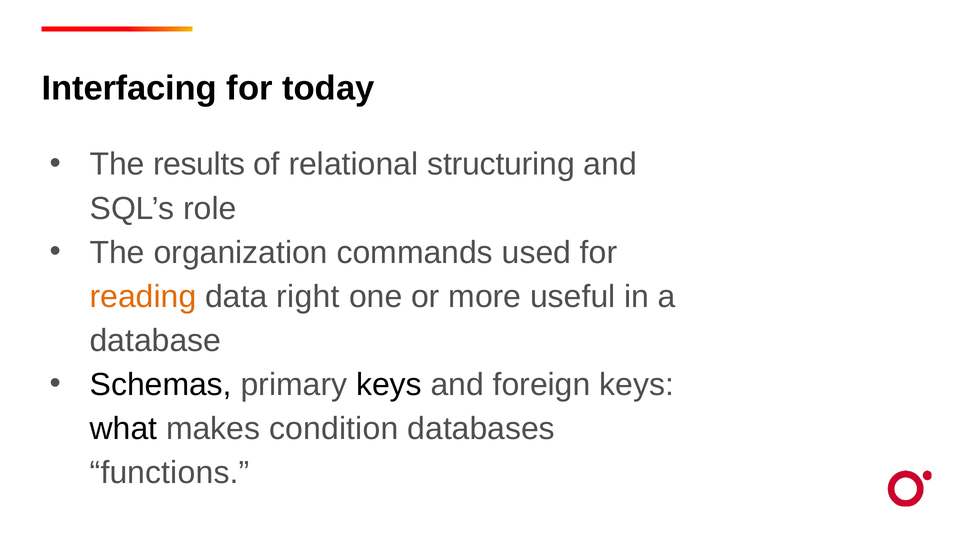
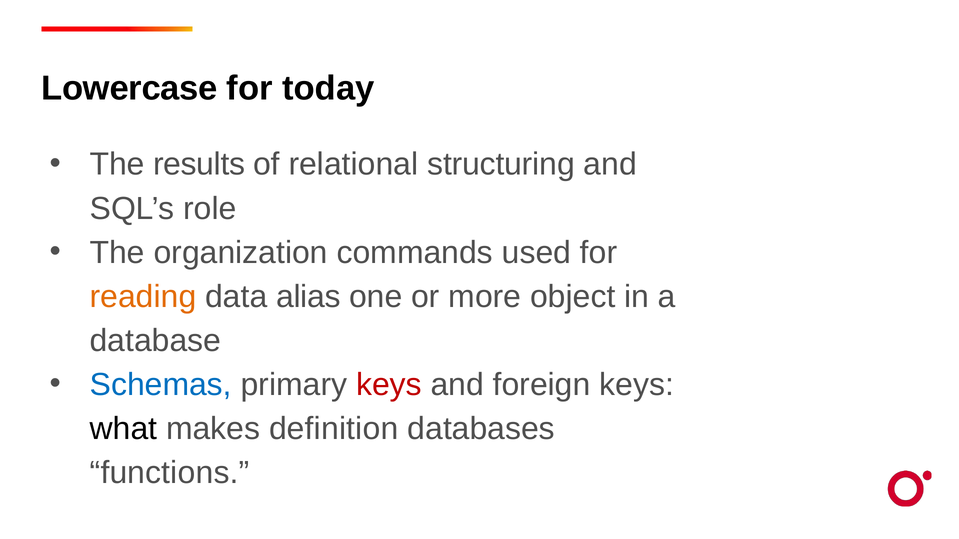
Interfacing: Interfacing -> Lowercase (129, 89)
right: right -> alias (308, 297)
useful: useful -> object (573, 297)
Schemas colour: black -> blue (161, 385)
keys colour: black -> red (389, 385)
condition: condition -> definition (334, 429)
